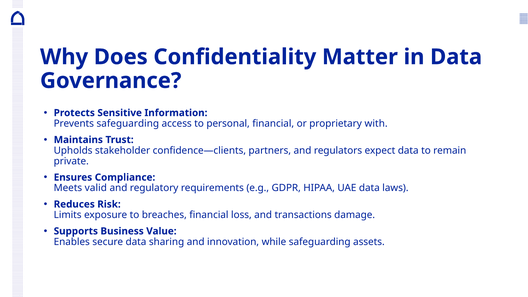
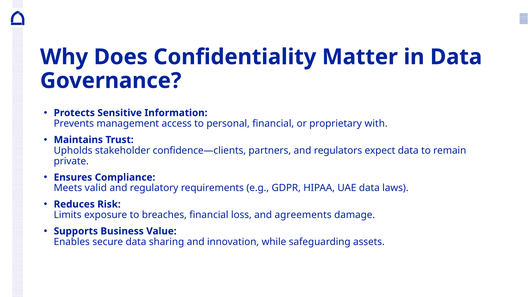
Prevents safeguarding: safeguarding -> management (128, 124)
transactions: transactions -> agreements (303, 215)
